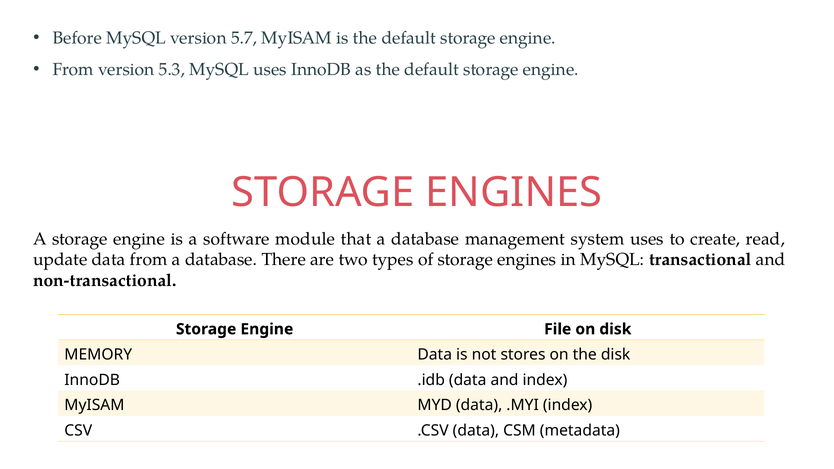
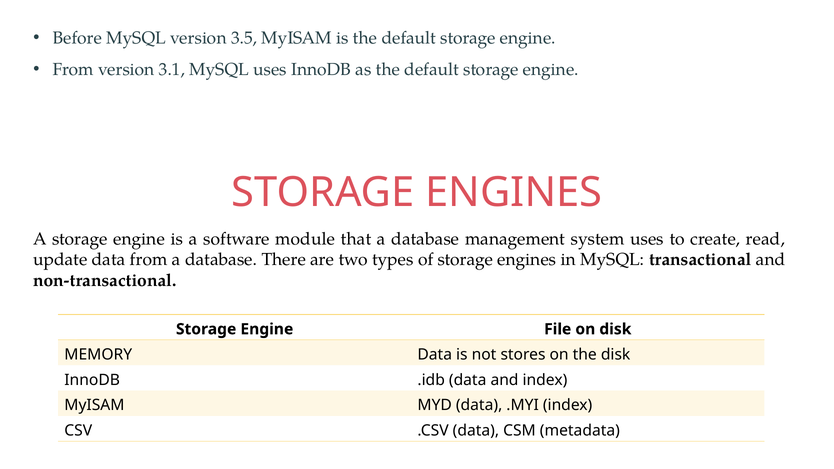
5.7: 5.7 -> 3.5 (244, 38)
5.3: 5.3 -> 3.1 (172, 69)
